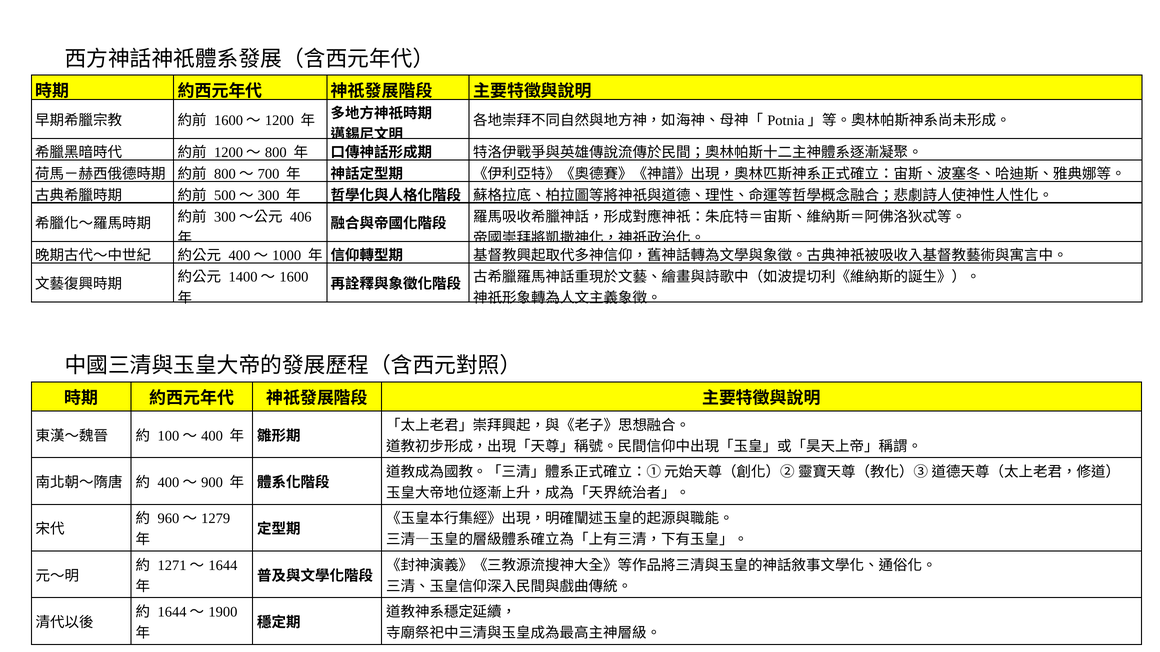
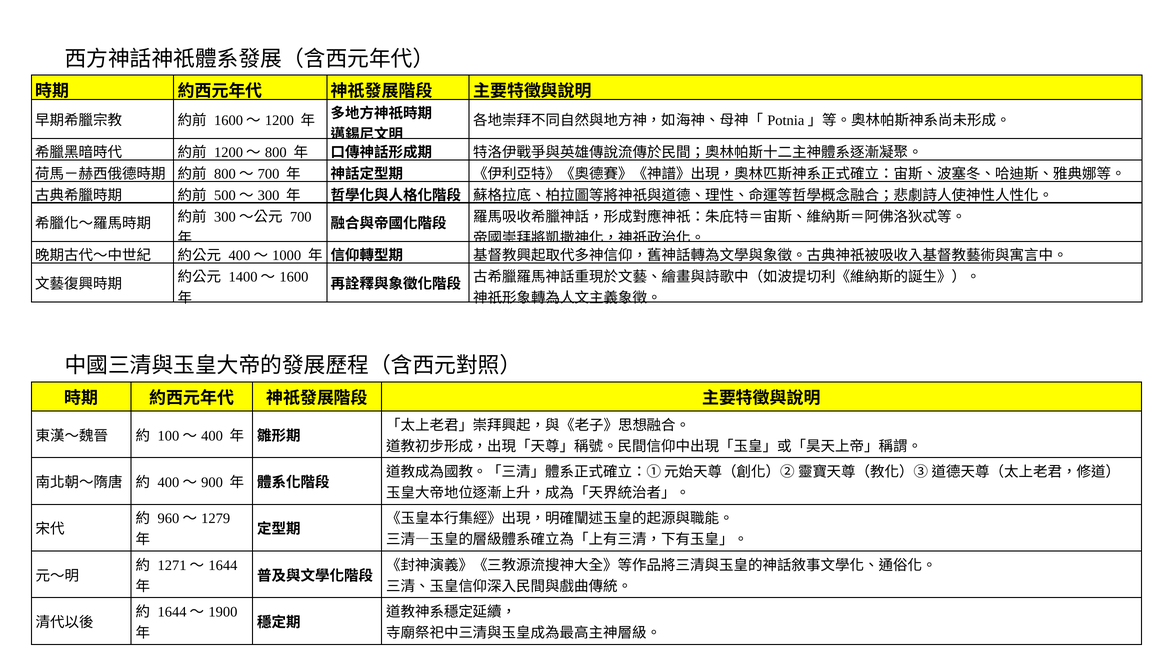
406: 406 -> 700 (301, 217)
